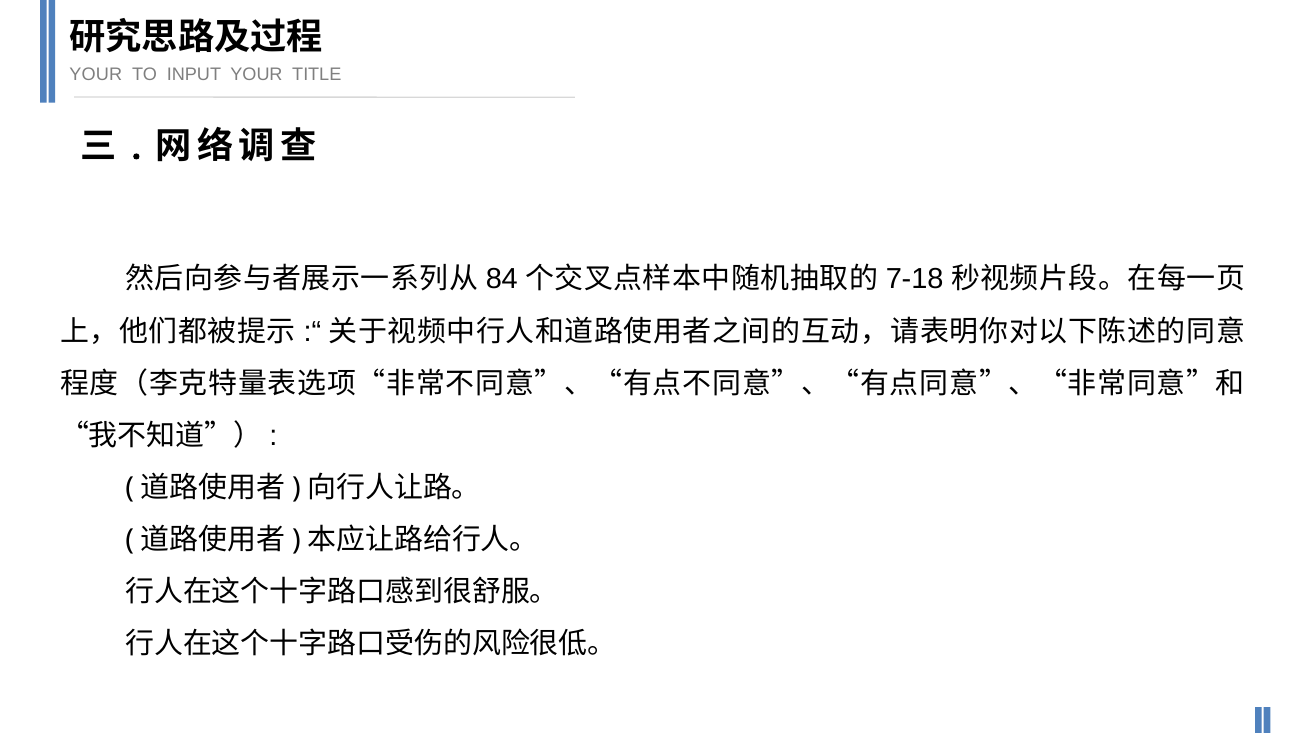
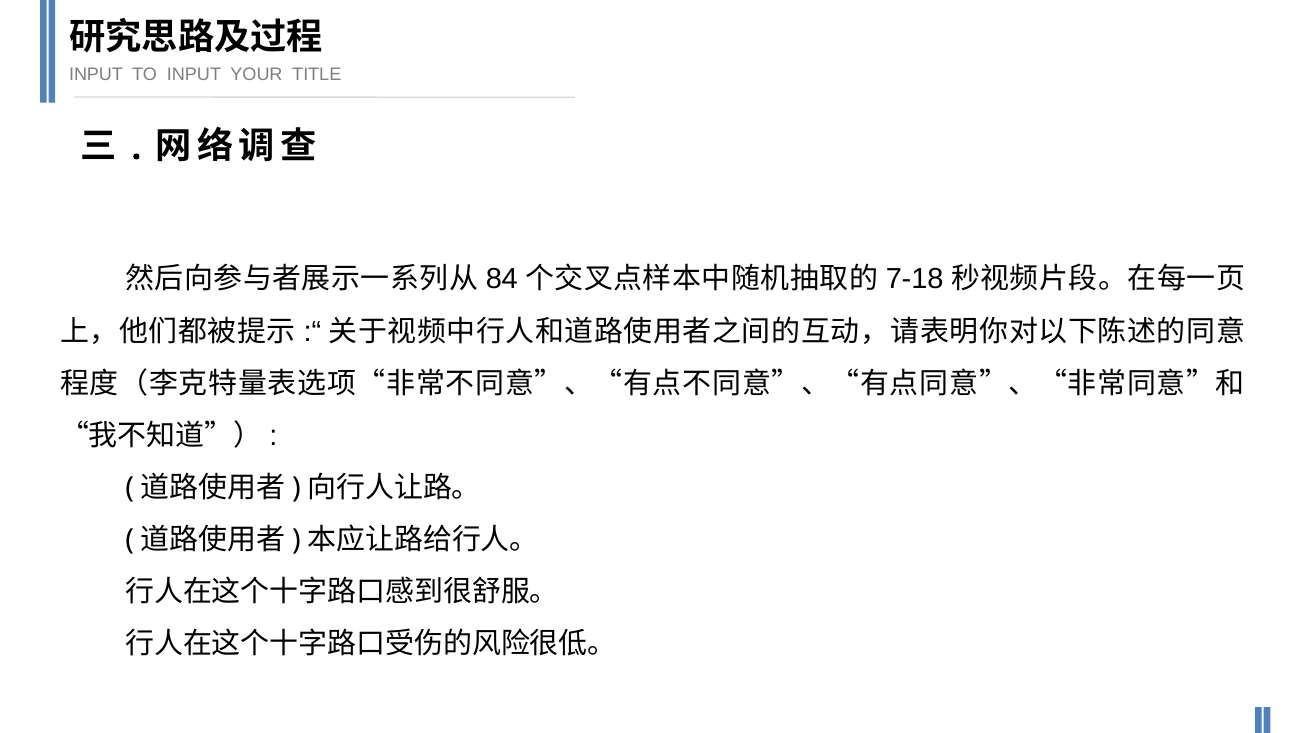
YOUR: YOUR -> INPUT (96, 75)
